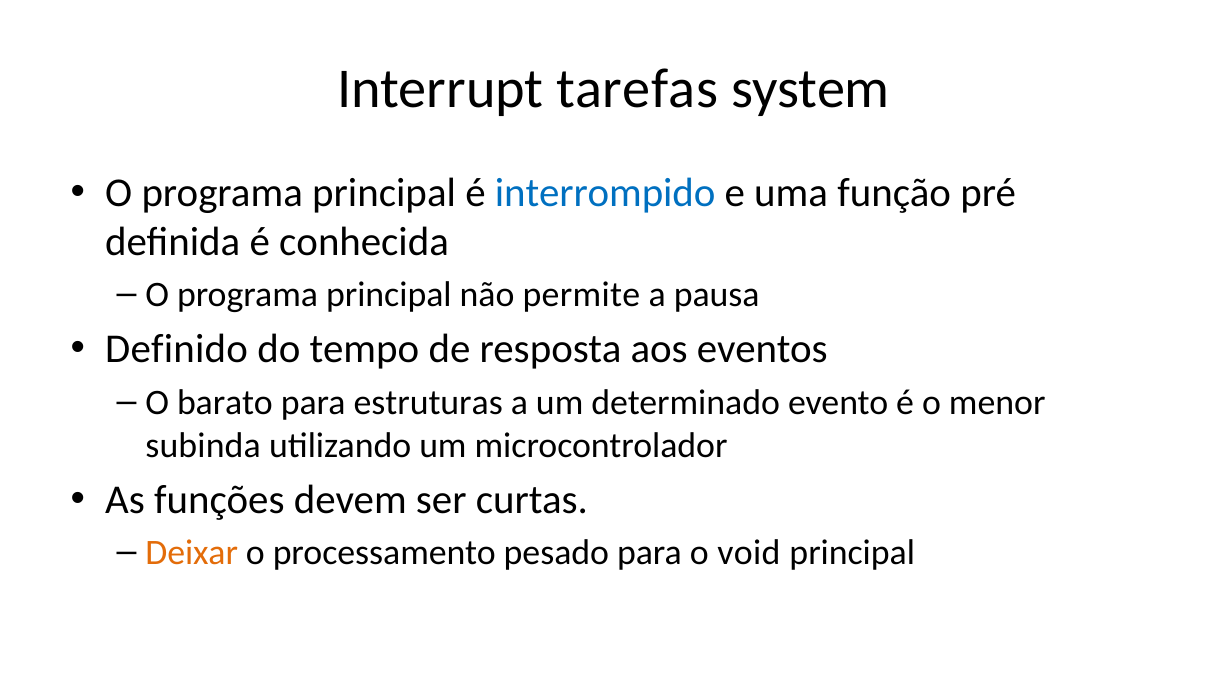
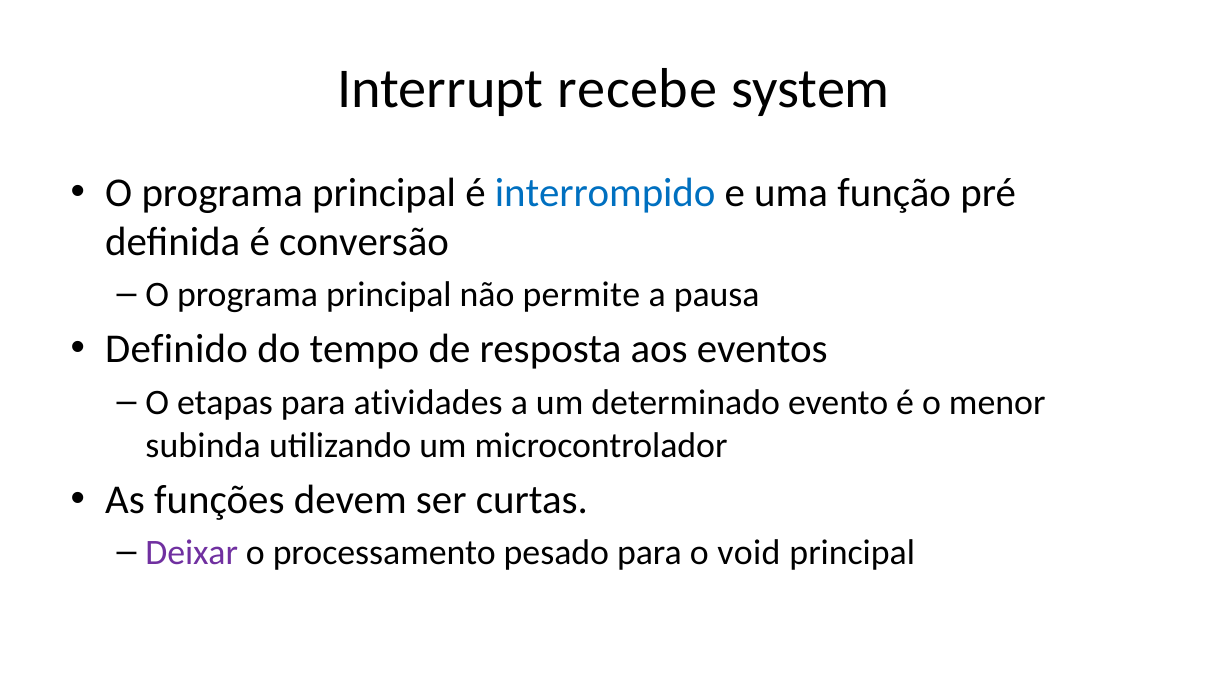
tarefas: tarefas -> recebe (637, 89)
conhecida: conhecida -> conversão (364, 242)
barato: barato -> etapas (225, 403)
estruturas: estruturas -> atividades (428, 403)
Deixar colour: orange -> purple (192, 553)
